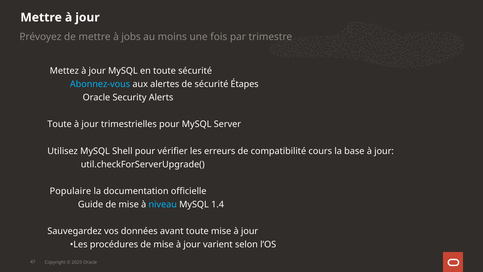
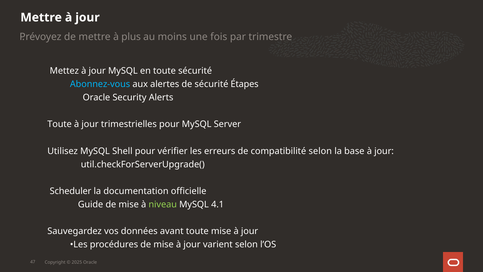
jobs: jobs -> plus (131, 37)
compatibilité cours: cours -> selon (320, 151)
Populaire: Populaire -> Scheduler (71, 191)
niveau colour: light blue -> light green (163, 204)
1.4: 1.4 -> 4.1 (218, 204)
